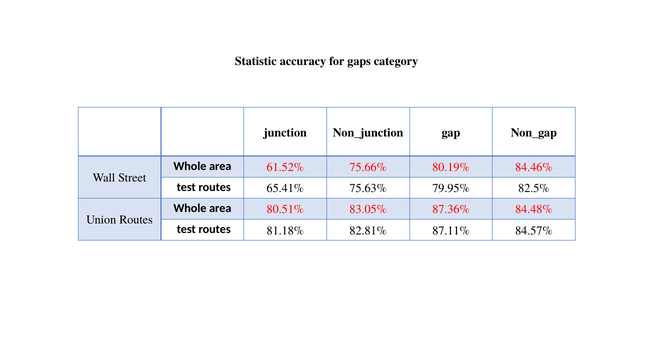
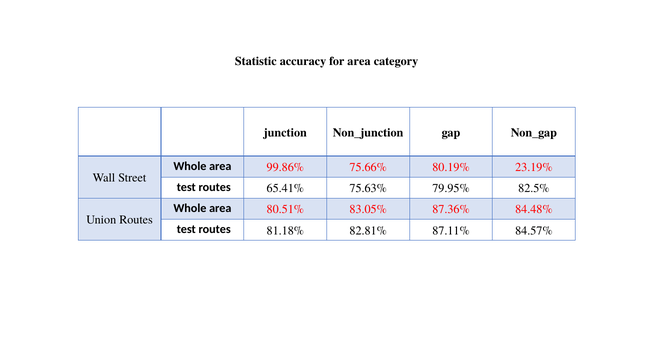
for gaps: gaps -> area (359, 61)
61.52%: 61.52% -> 99.86% (285, 167)
84.46%: 84.46% -> 23.19% (534, 167)
